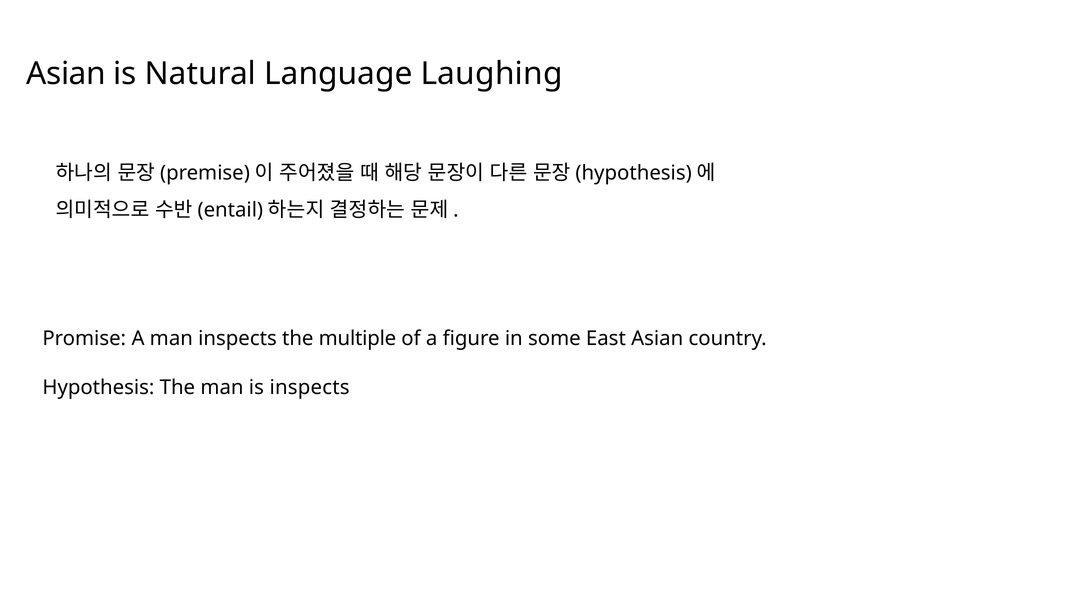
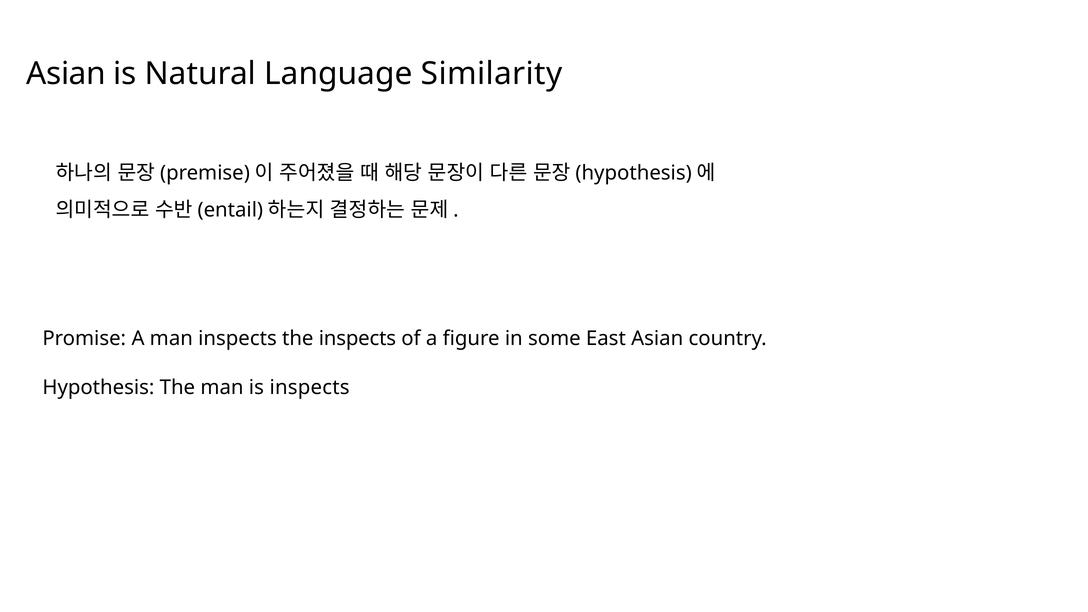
Laughing: Laughing -> Similarity (492, 74)
the multiple: multiple -> inspects (357, 338)
